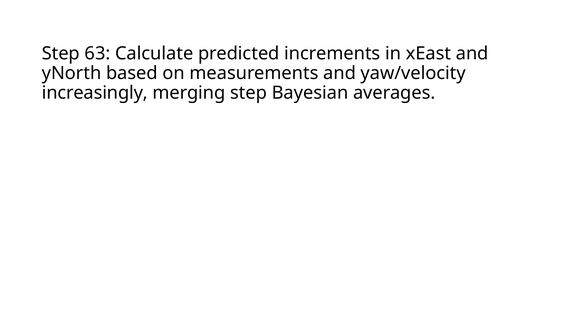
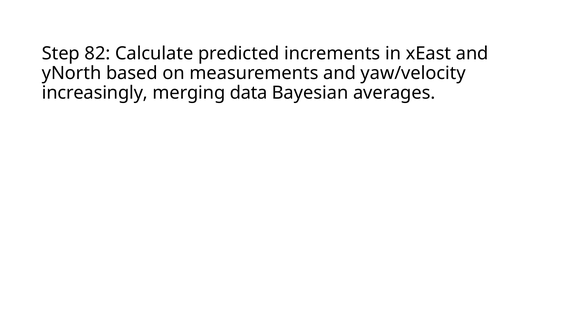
63: 63 -> 82 (97, 54)
merging step: step -> data (249, 93)
